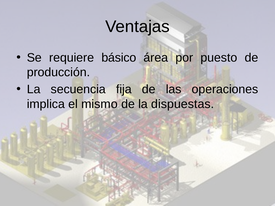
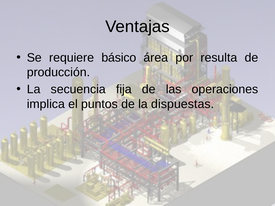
puesto: puesto -> resulta (219, 58)
mismo: mismo -> puntos (100, 104)
